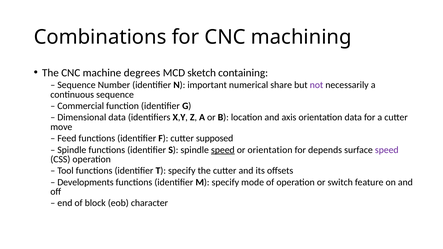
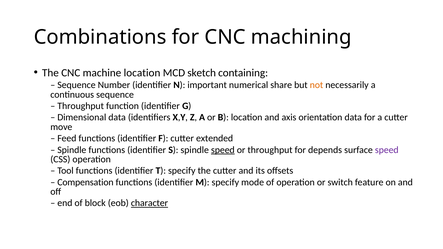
machine degrees: degrees -> location (142, 73)
not colour: purple -> orange (317, 85)
Commercial: Commercial -> Throughput (81, 106)
supposed: supposed -> extended (215, 138)
or orientation: orientation -> throughput (270, 150)
Developments: Developments -> Compensation (85, 182)
character underline: none -> present (149, 203)
